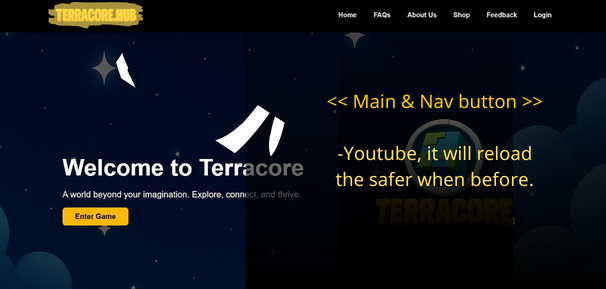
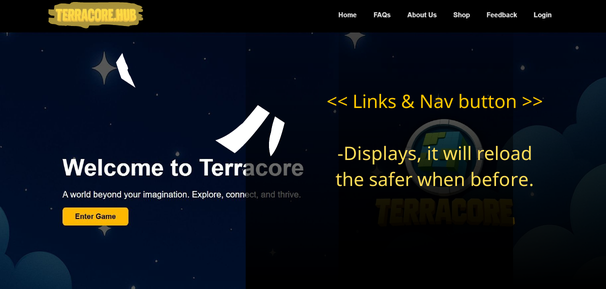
Main: Main -> Links (375, 102)
Youtube: Youtube -> Displays (380, 154)
